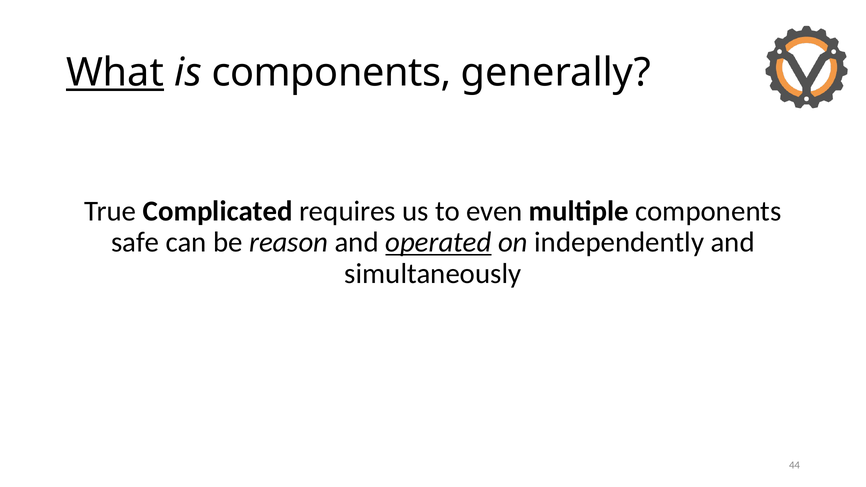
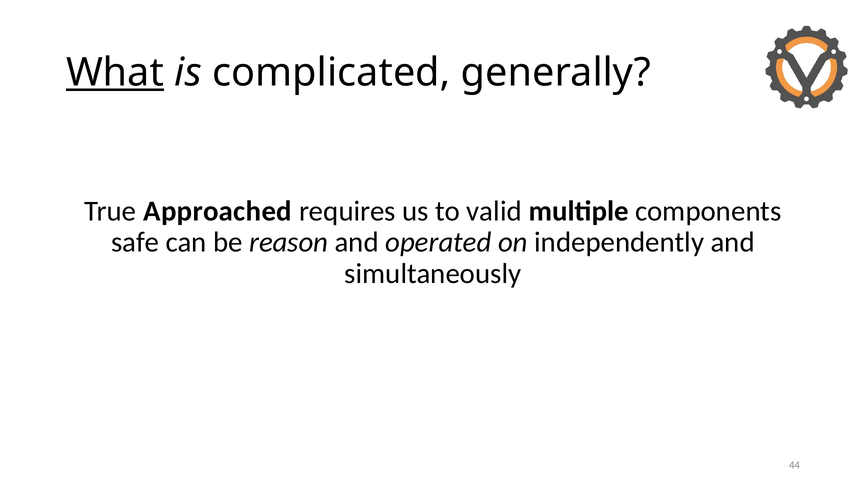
is components: components -> complicated (331, 73)
Complicated: Complicated -> Approached (218, 211)
even: even -> valid (494, 211)
operated underline: present -> none (438, 243)
